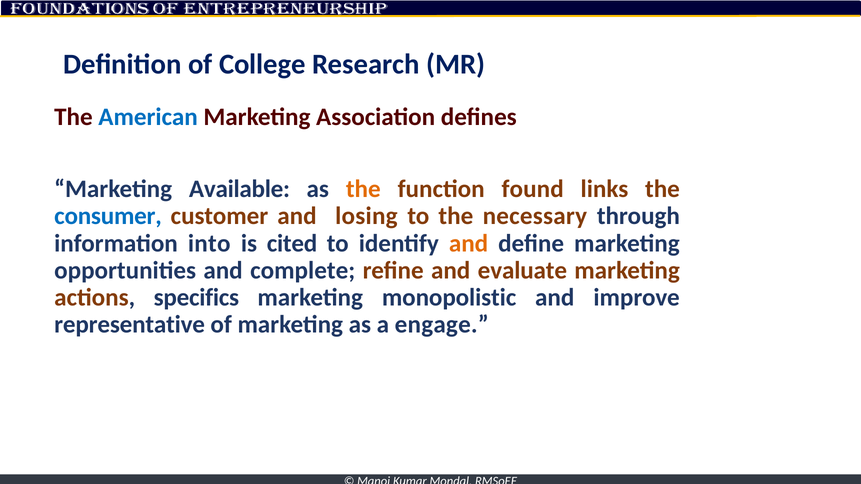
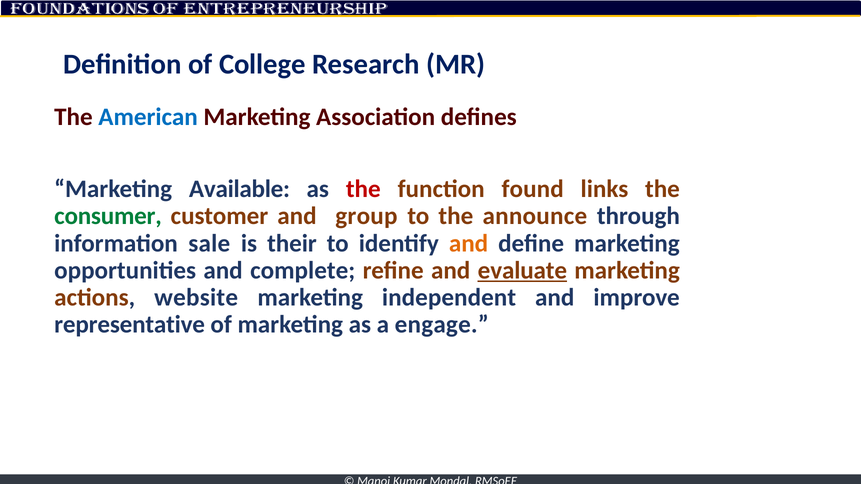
the colour: orange -> red (363, 189)
consumer colour: blue -> green (108, 216)
losing: losing -> group (366, 216)
necessary: necessary -> announce (535, 216)
into: into -> sale (209, 243)
cited: cited -> their (292, 243)
evaluate underline: none -> present (522, 270)
specifics: specifics -> website (196, 298)
monopolistic: monopolistic -> independent (449, 298)
